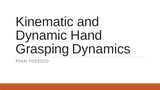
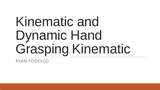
Grasping Dynamics: Dynamics -> Kinematic (101, 49)
